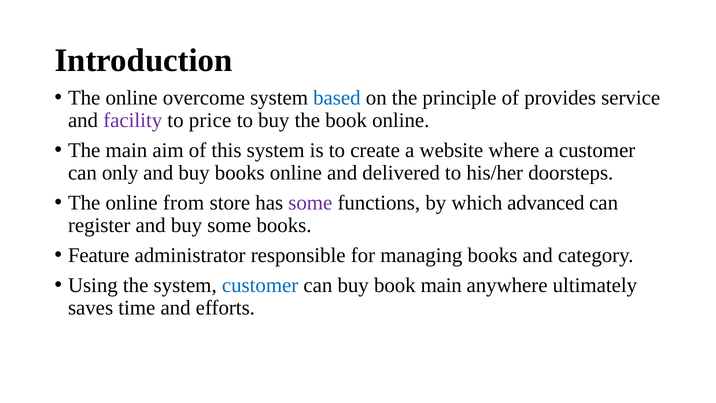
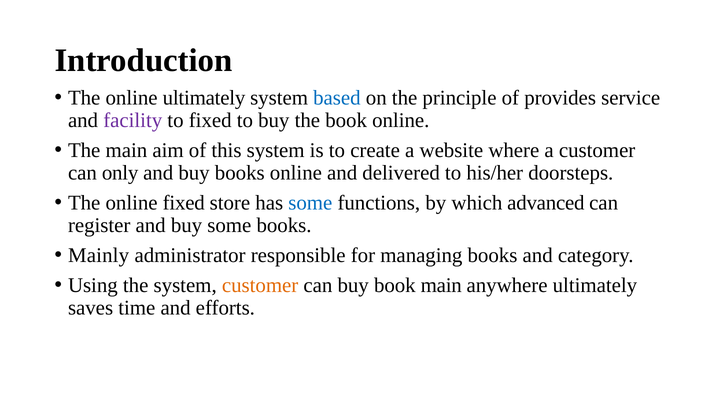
online overcome: overcome -> ultimately (204, 98)
to price: price -> fixed (210, 120)
online from: from -> fixed (184, 203)
some colour: purple -> blue (310, 203)
Feature: Feature -> Mainly (99, 255)
customer colour: blue -> orange (260, 285)
